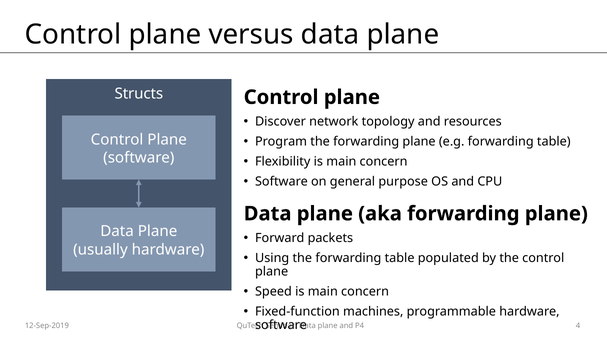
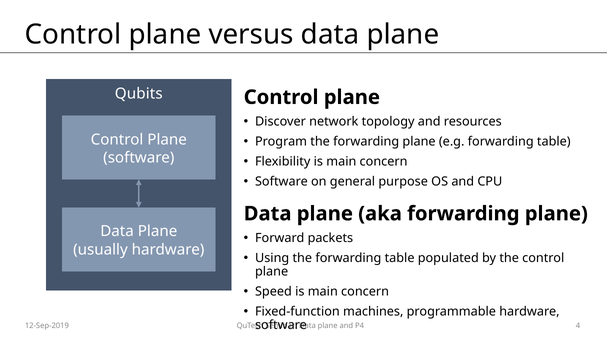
Structs: Structs -> Qubits (139, 94)
